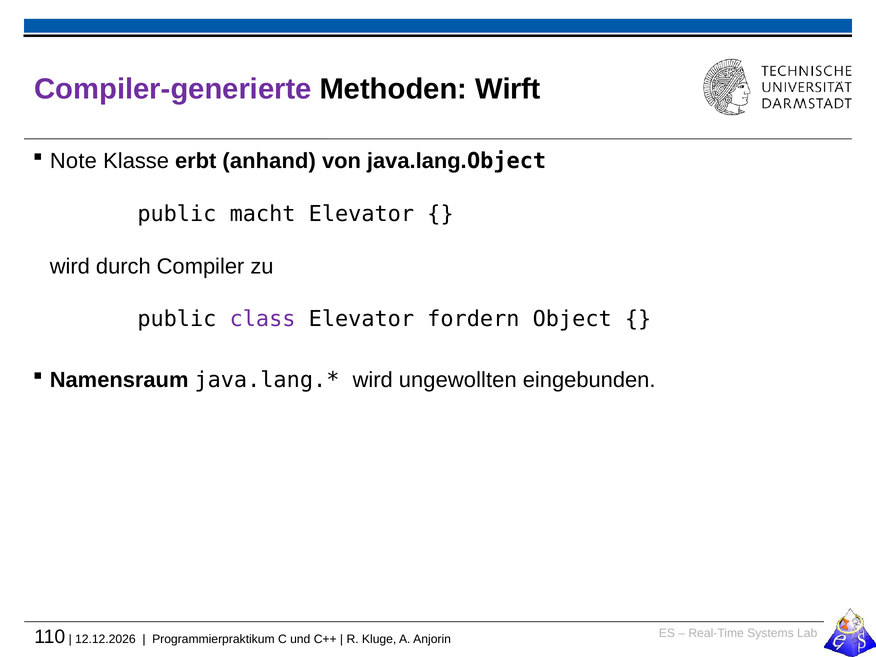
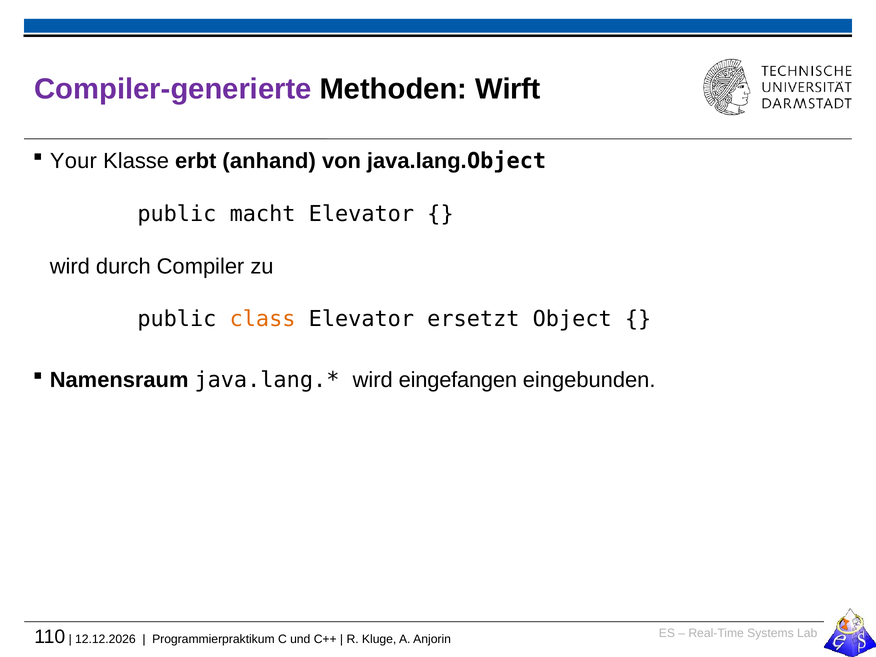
Note: Note -> Your (73, 161)
class colour: purple -> orange (263, 319)
fordern: fordern -> ersetzt (473, 319)
ungewollten: ungewollten -> eingefangen (458, 380)
